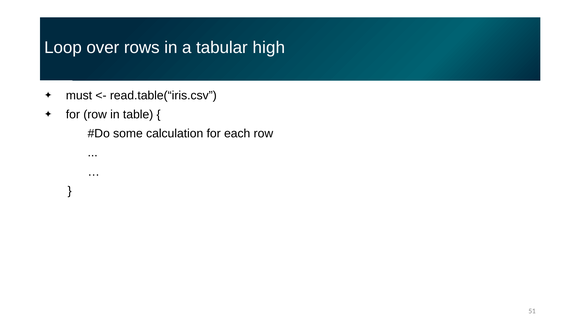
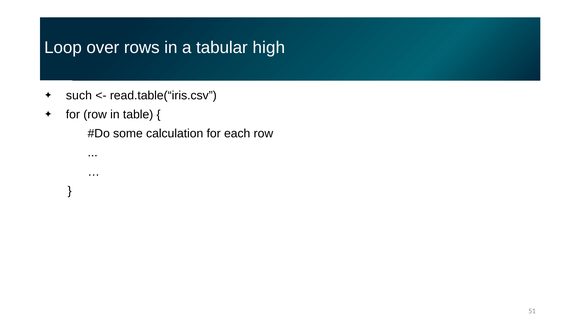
must: must -> such (79, 95)
